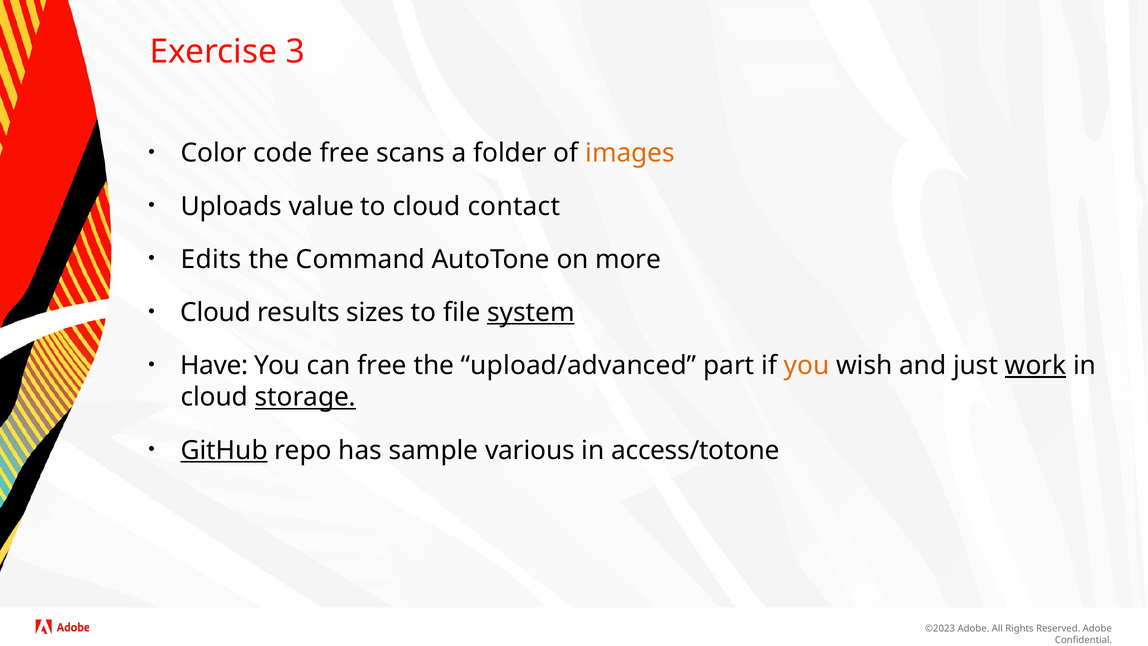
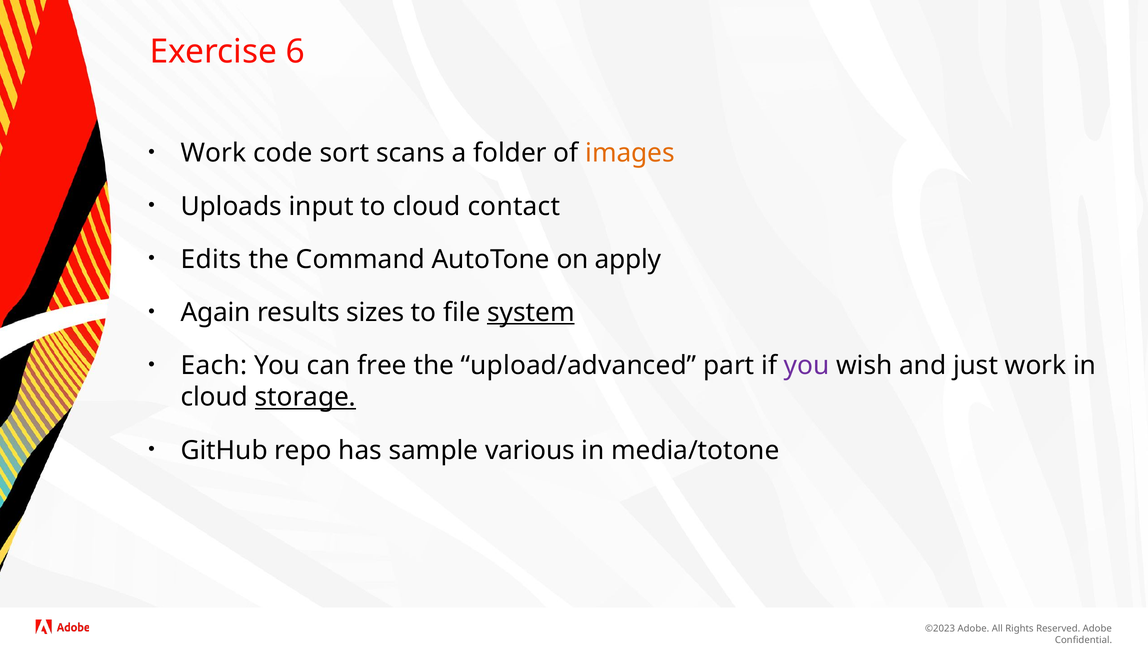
3: 3 -> 6 (295, 52)
Color: Color -> Work (213, 153)
code free: free -> sort (344, 153)
value: value -> input (321, 206)
more: more -> apply (628, 259)
Cloud: Cloud -> Again (216, 312)
Have: Have -> Each (214, 366)
you colour: orange -> purple (807, 366)
work underline: present -> none (1036, 366)
GitHub underline: present -> none (224, 450)
access/totone: access/totone -> media/totone (695, 450)
